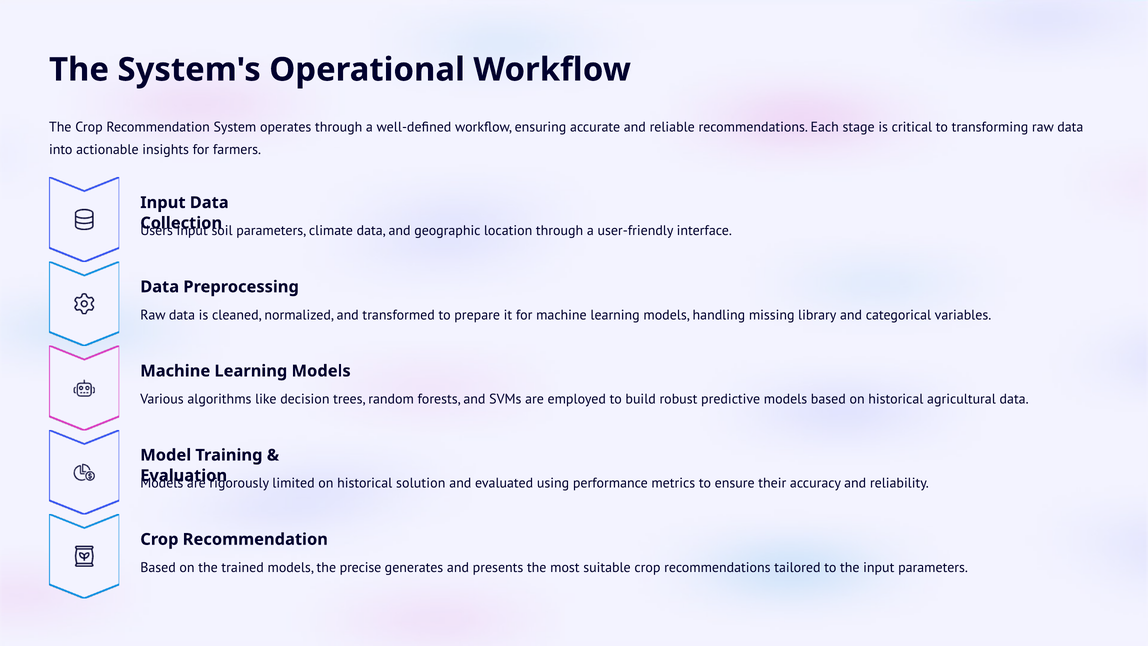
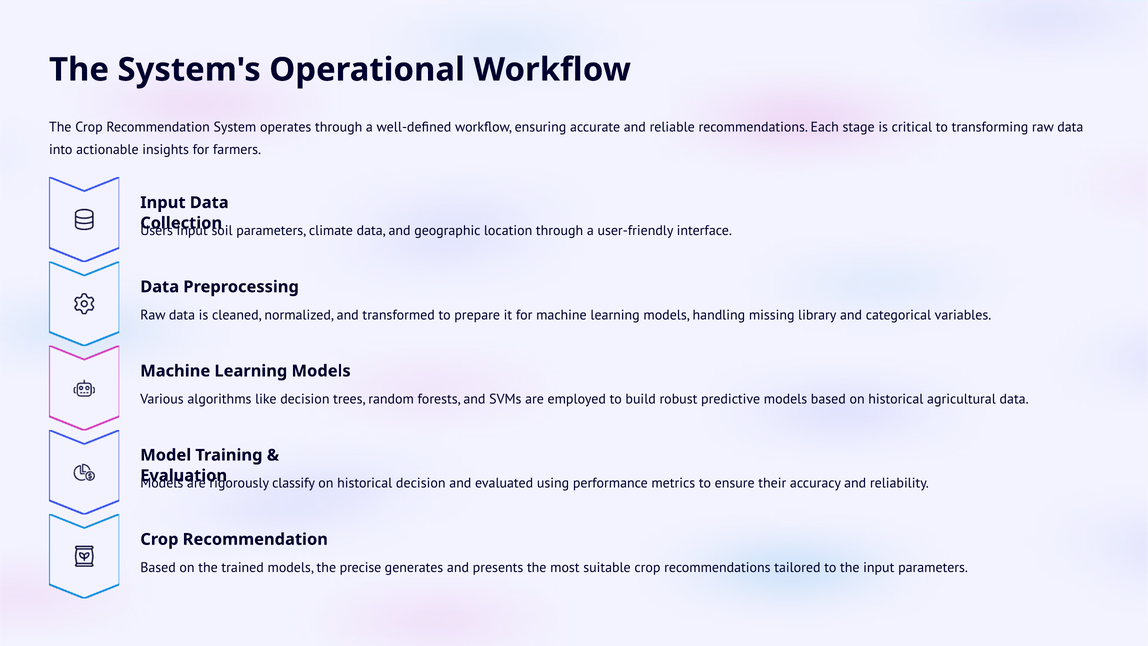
limited: limited -> classify (294, 483)
historical solution: solution -> decision (421, 483)
